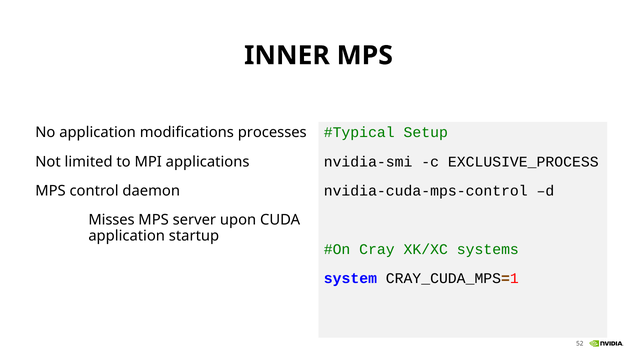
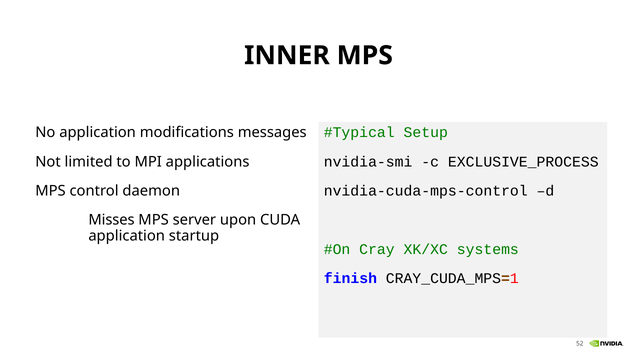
processes: processes -> messages (272, 133)
system: system -> finish (350, 279)
